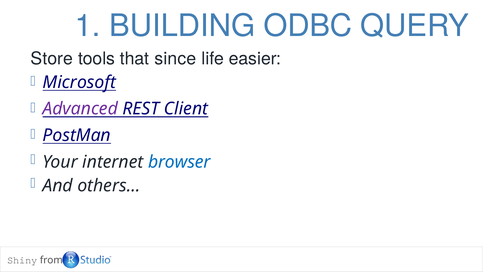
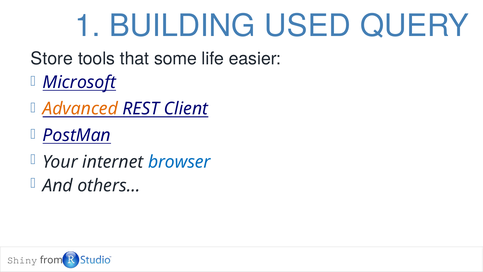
ODBC: ODBC -> USED (308, 26)
since: since -> some (175, 59)
Advanced colour: purple -> orange (80, 109)
